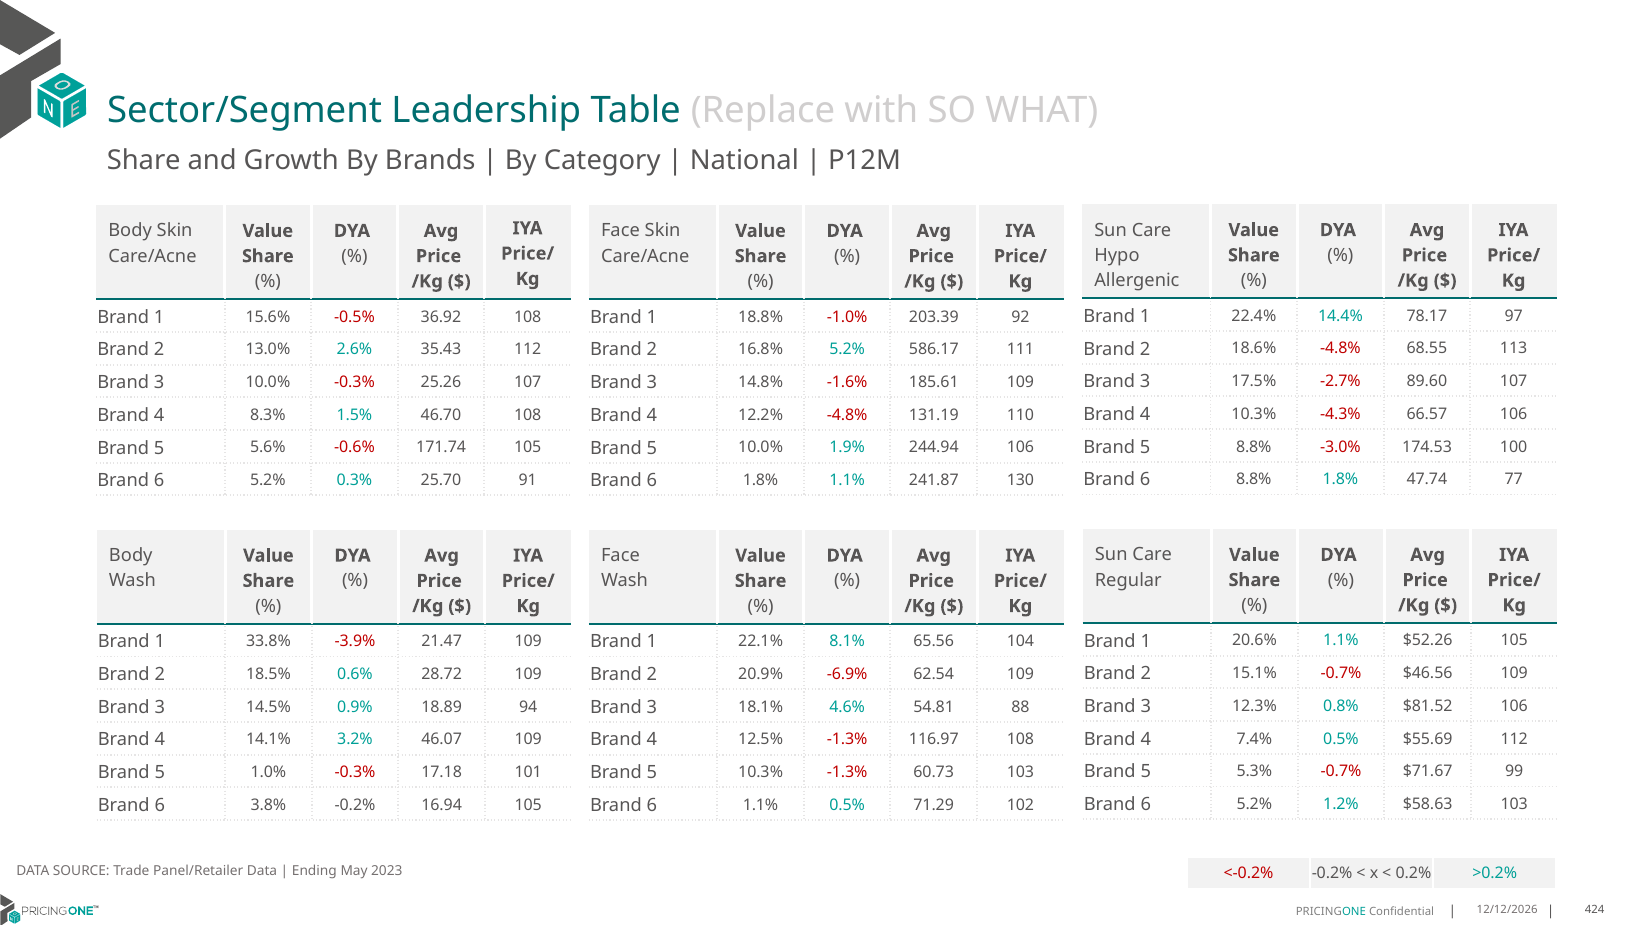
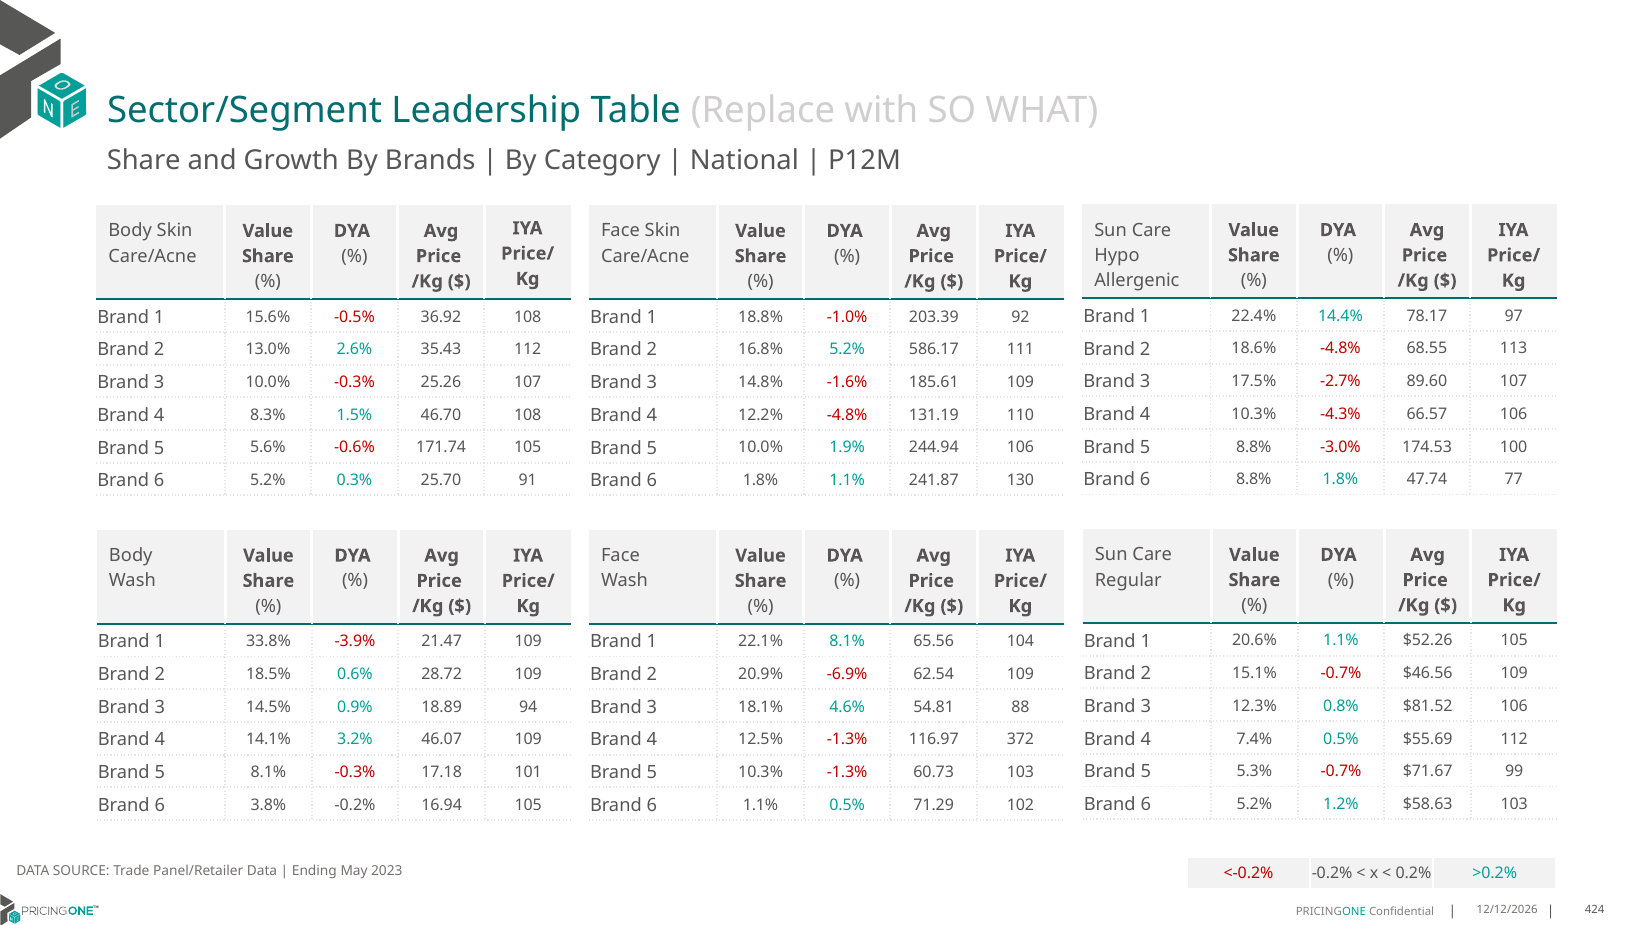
116.97 108: 108 -> 372 (1020, 740)
5 1.0%: 1.0% -> 8.1% (268, 773)
